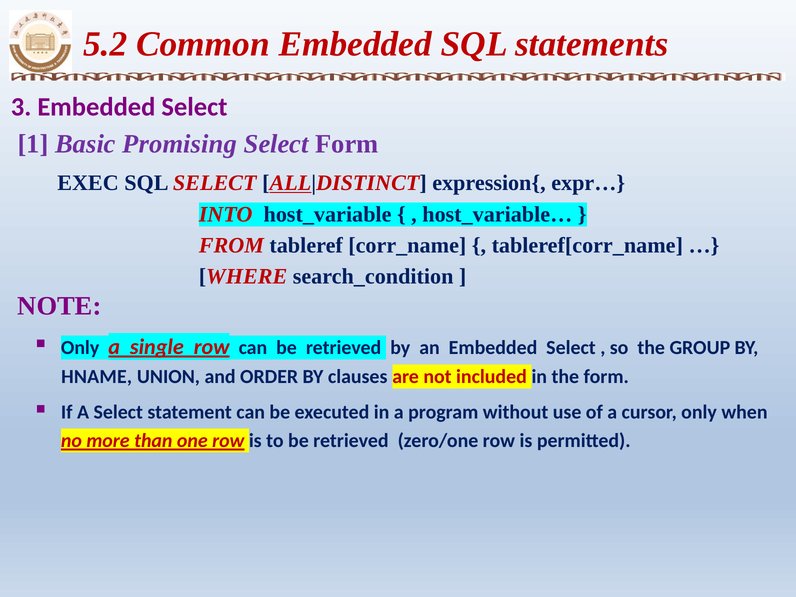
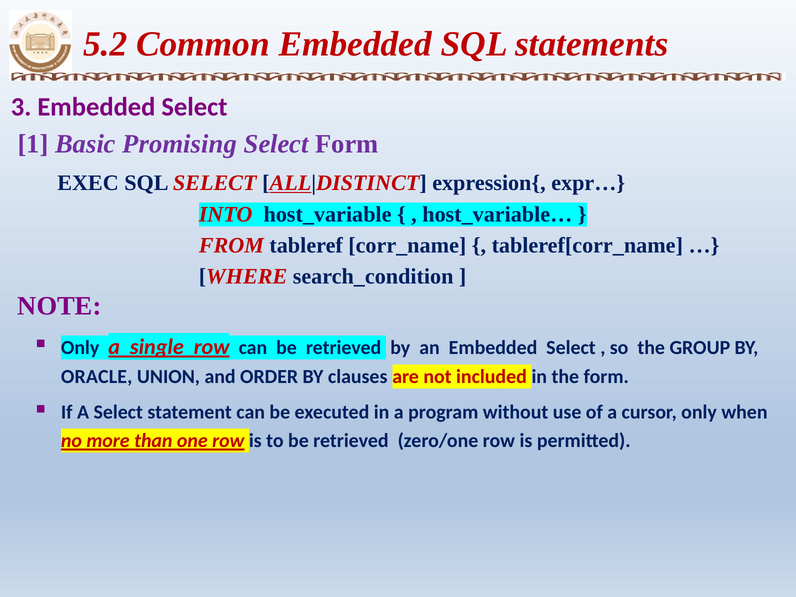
HNAME: HNAME -> ORACLE (97, 377)
